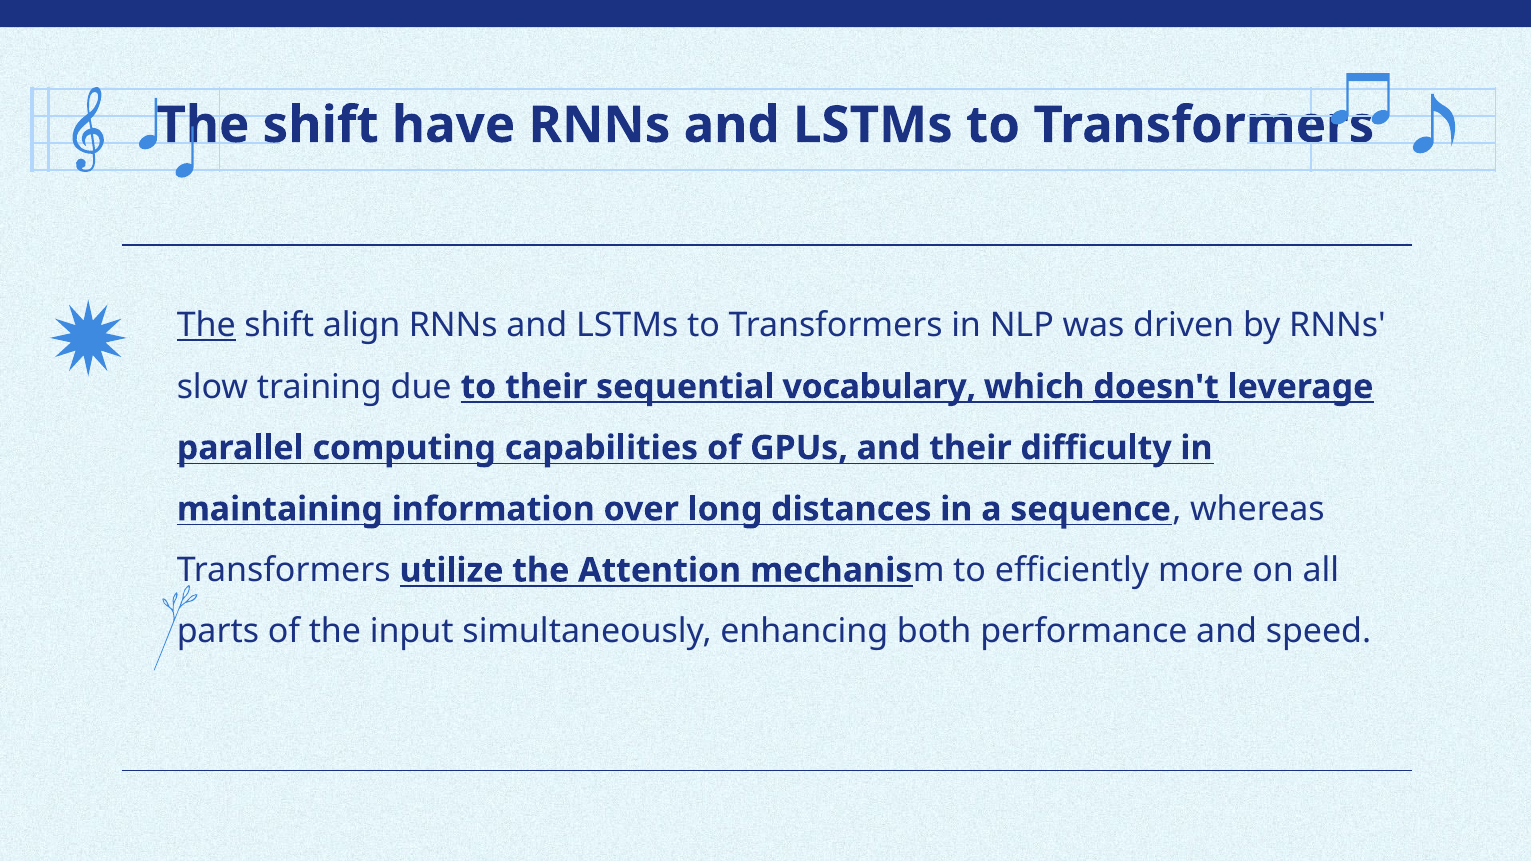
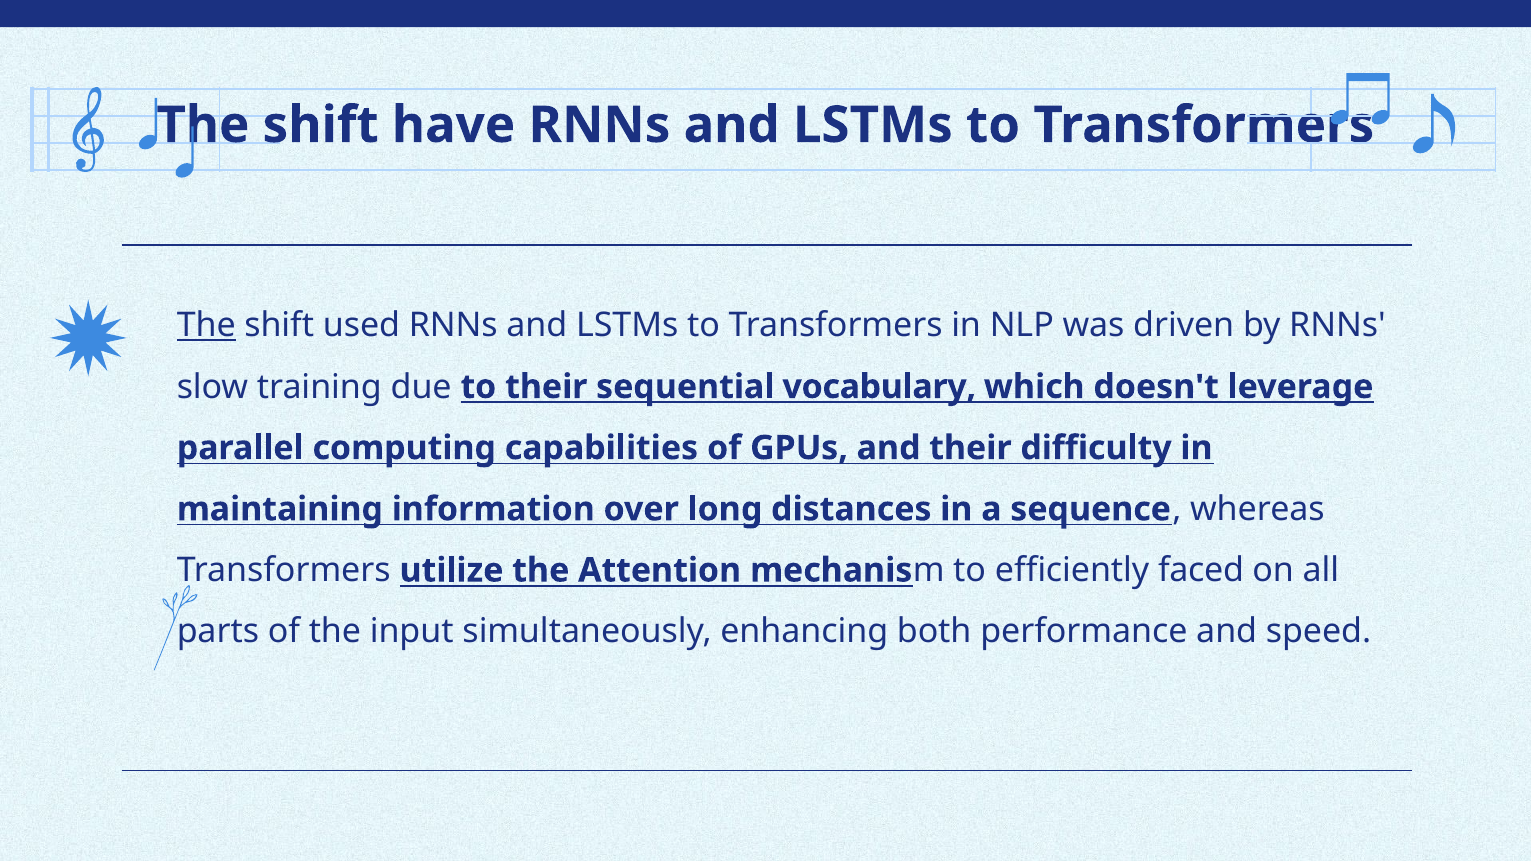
align: align -> used (362, 326)
doesn't underline: present -> none (1156, 387)
more: more -> faced (1201, 570)
